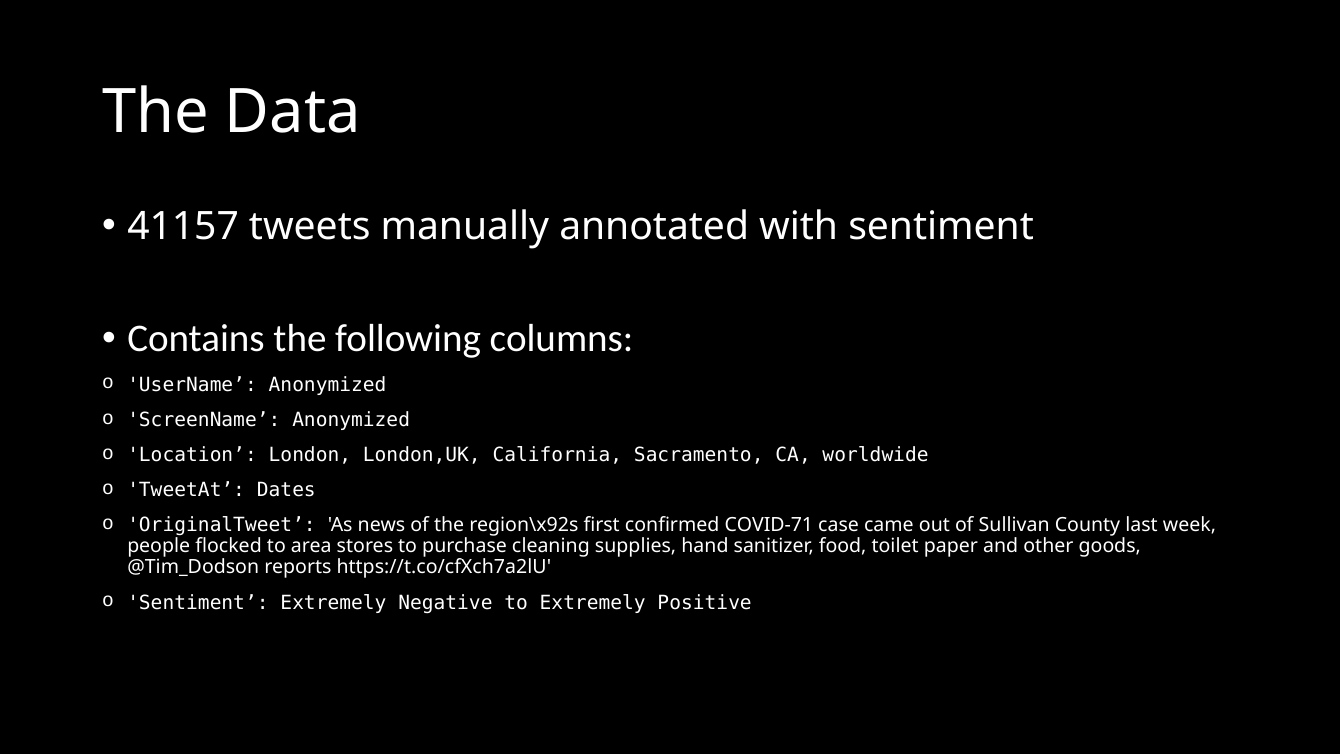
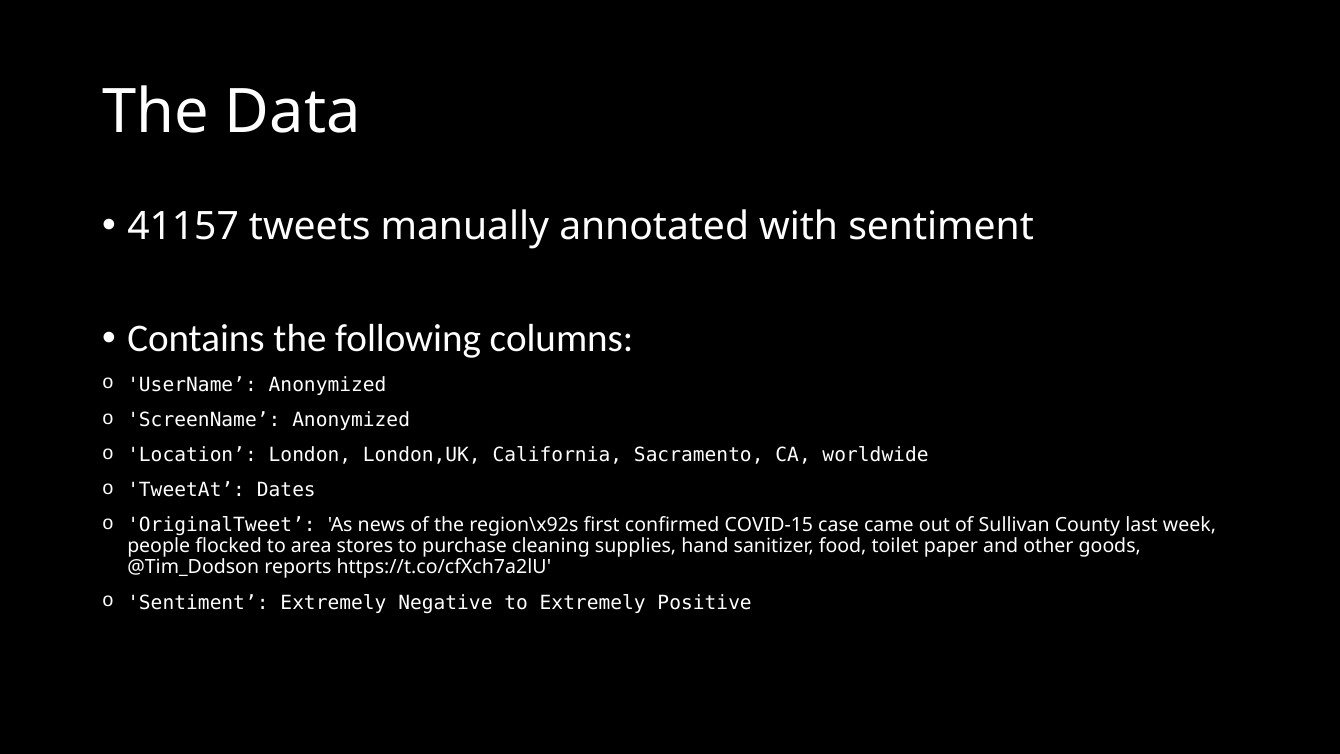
COVID-71: COVID-71 -> COVID-15 (769, 525)
